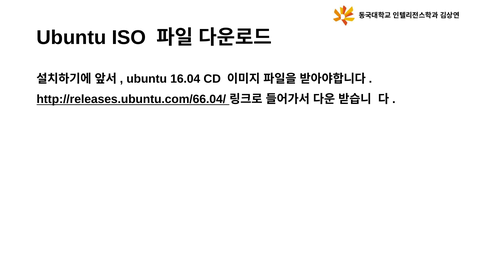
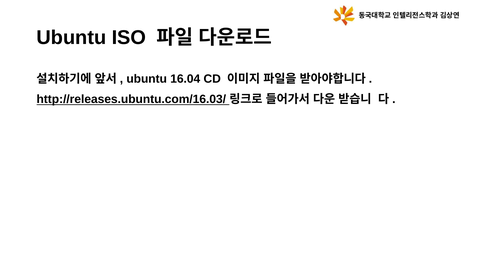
http://releases.ubuntu.com/66.04/: http://releases.ubuntu.com/66.04/ -> http://releases.ubuntu.com/16.03/ (131, 99)
